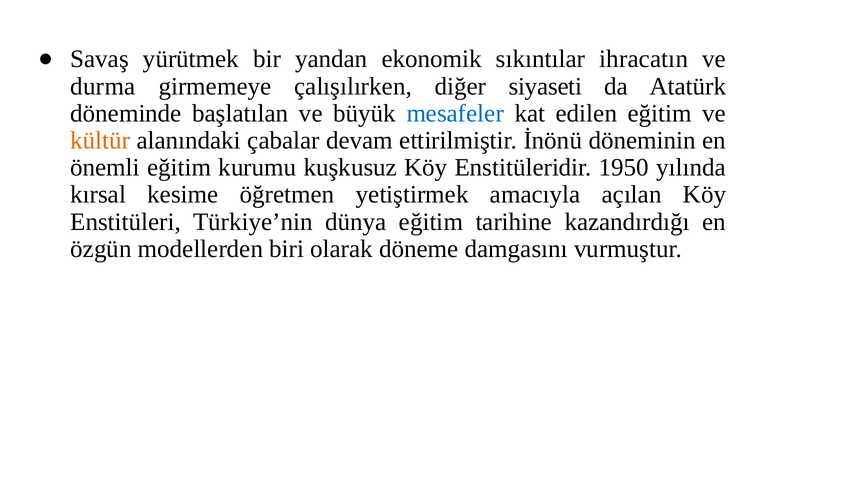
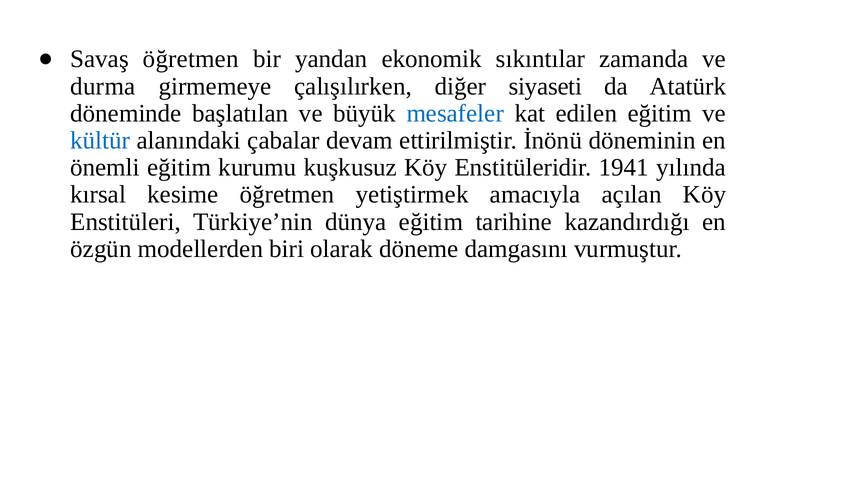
Savaş yürütmek: yürütmek -> öğretmen (191, 59)
ihracatın: ihracatın -> zamanda (644, 59)
kültür colour: orange -> blue (100, 140)
1950: 1950 -> 1941 (624, 168)
